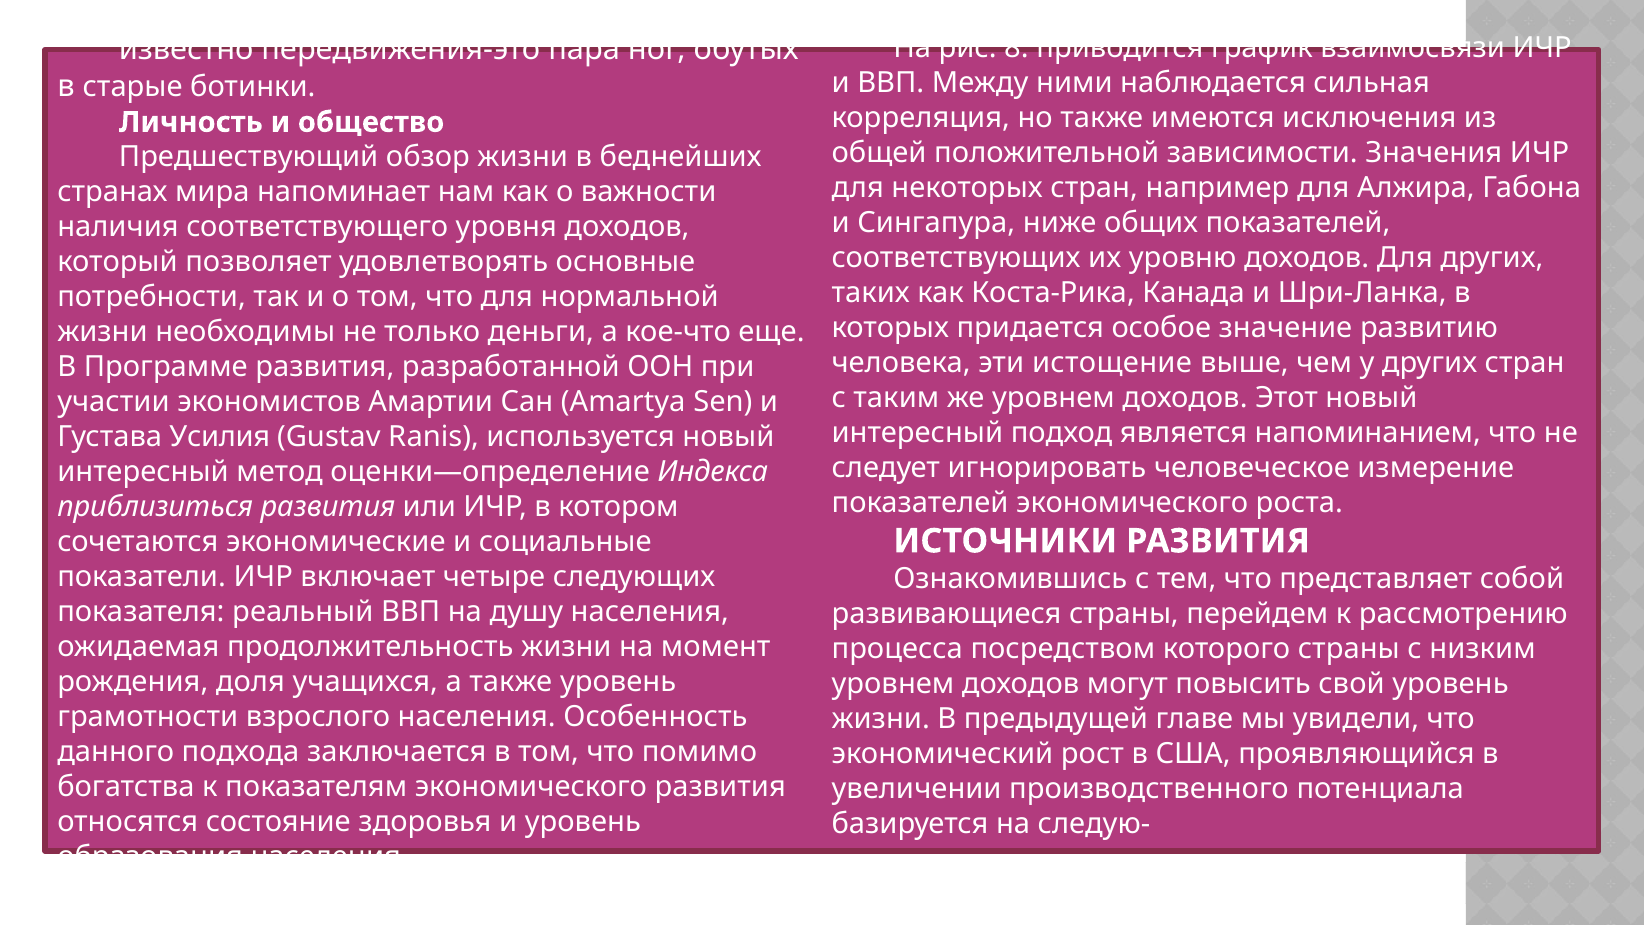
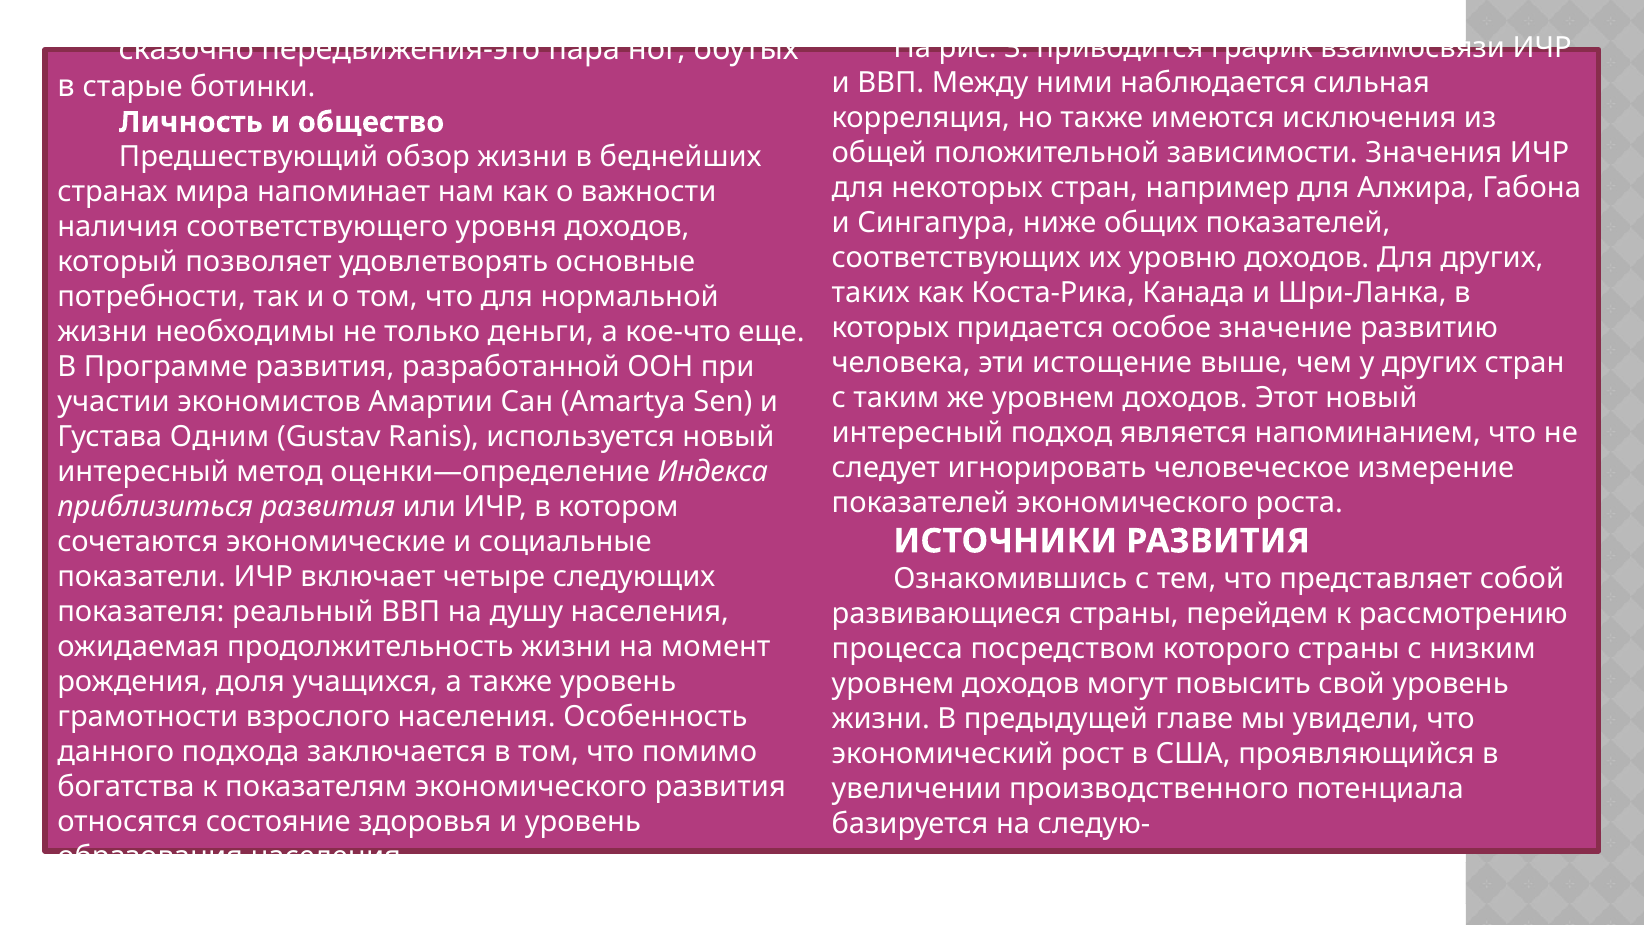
8: 8 -> 3 (1016, 48)
известно: известно -> сказочно (186, 49)
Усилия: Усилия -> Одним (220, 437)
